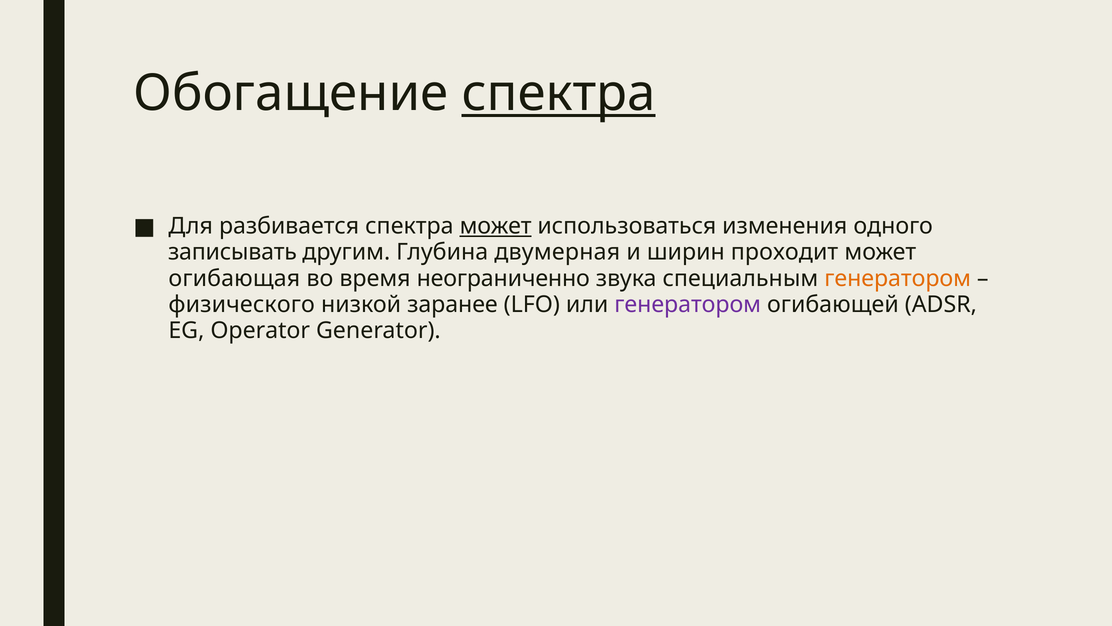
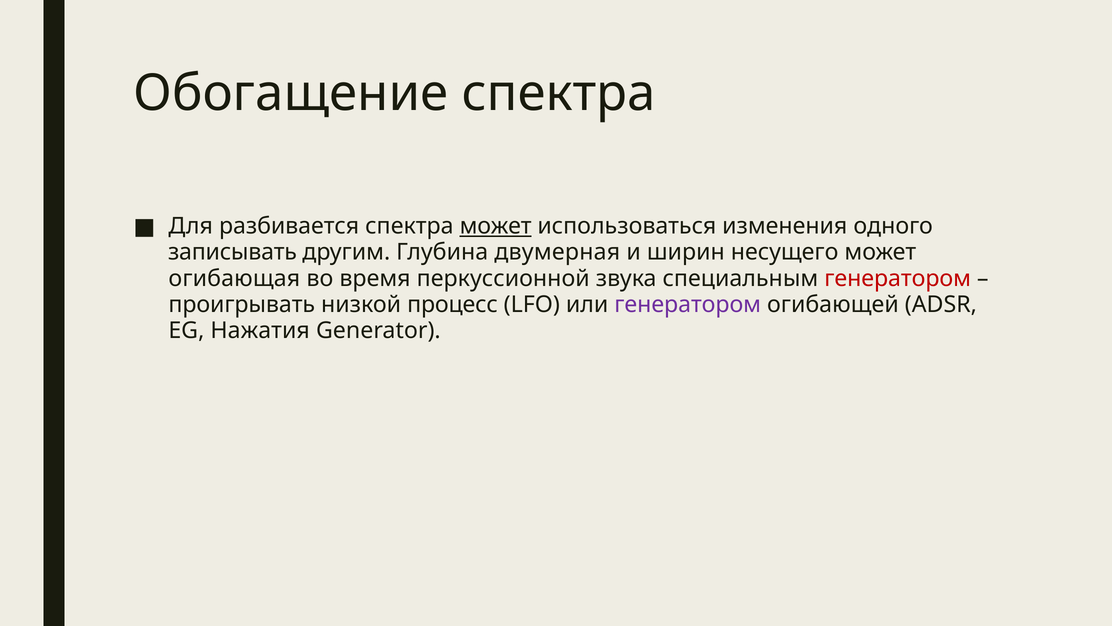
спектра underline: present -> none (559, 93)
проходит: проходит -> несущего (785, 252)
неограниченно: неограниченно -> перкуссионной (503, 278)
генератором colour: orange -> red (898, 278)
физического: физического -> проигрывать (242, 304)
заранее: заранее -> процесс (453, 304)
Operator: Operator -> Нажатия (260, 330)
